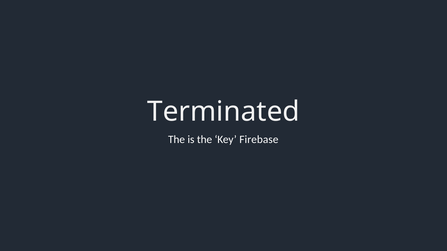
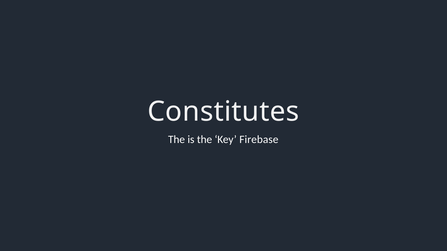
Terminated: Terminated -> Constitutes (223, 112)
